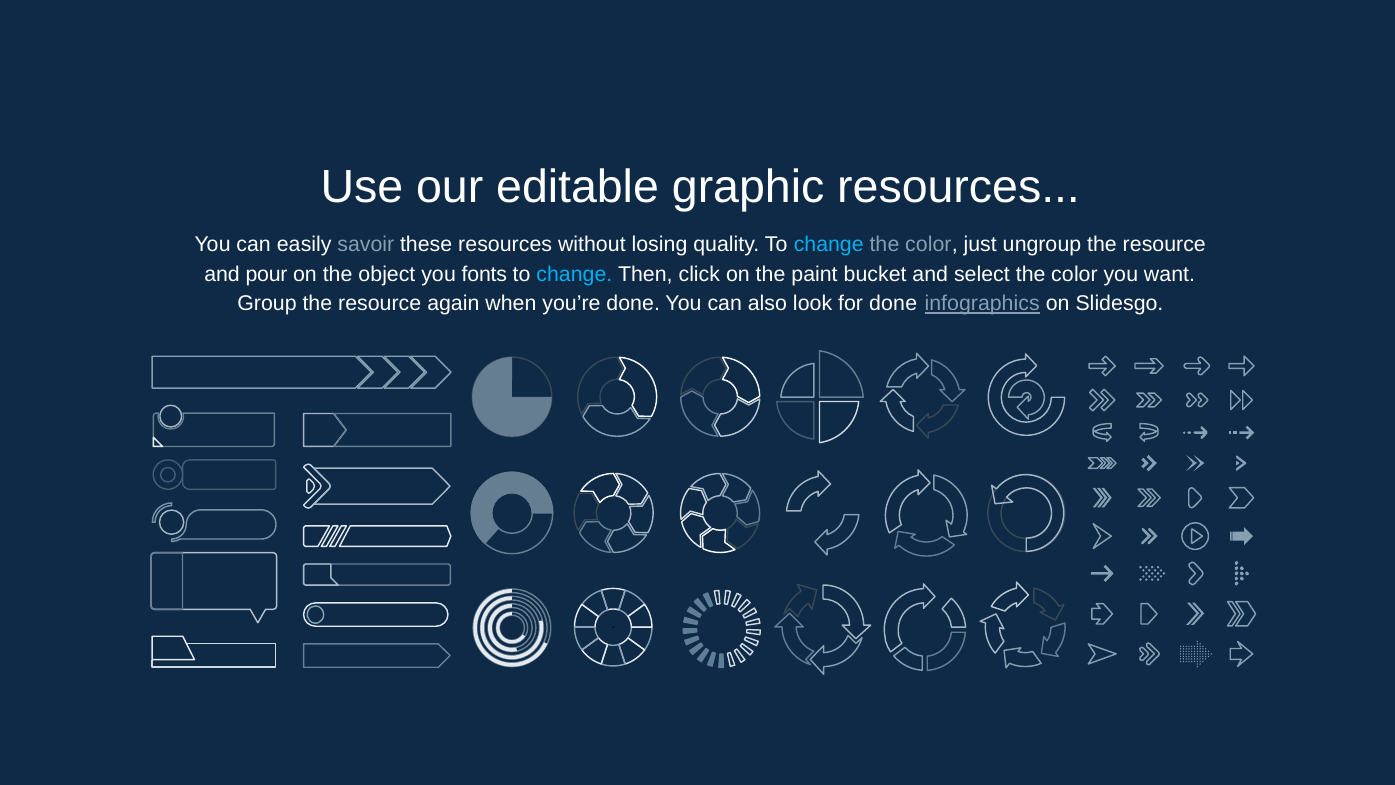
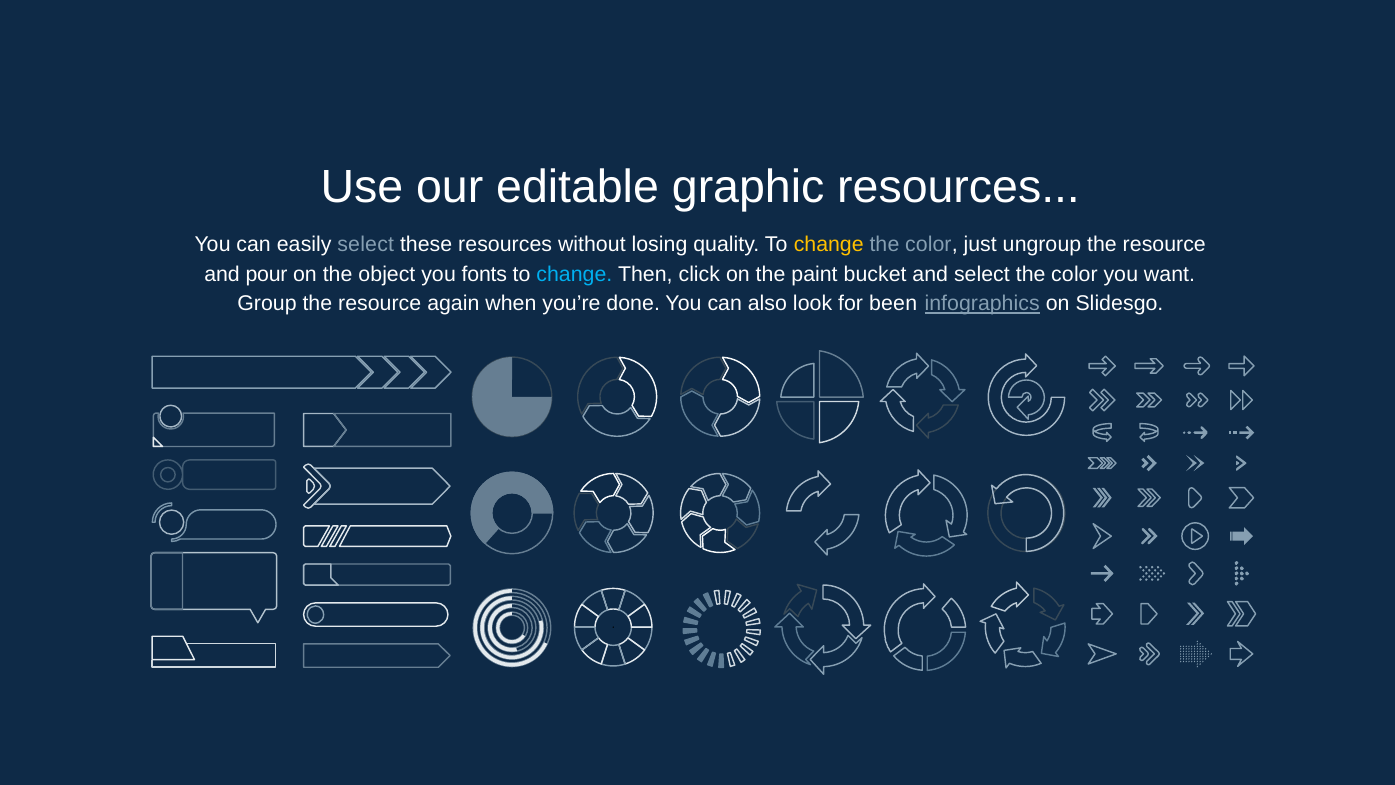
easily savoir: savoir -> select (366, 245)
change colour: light blue -> yellow (829, 245)
for done: done -> been (893, 303)
